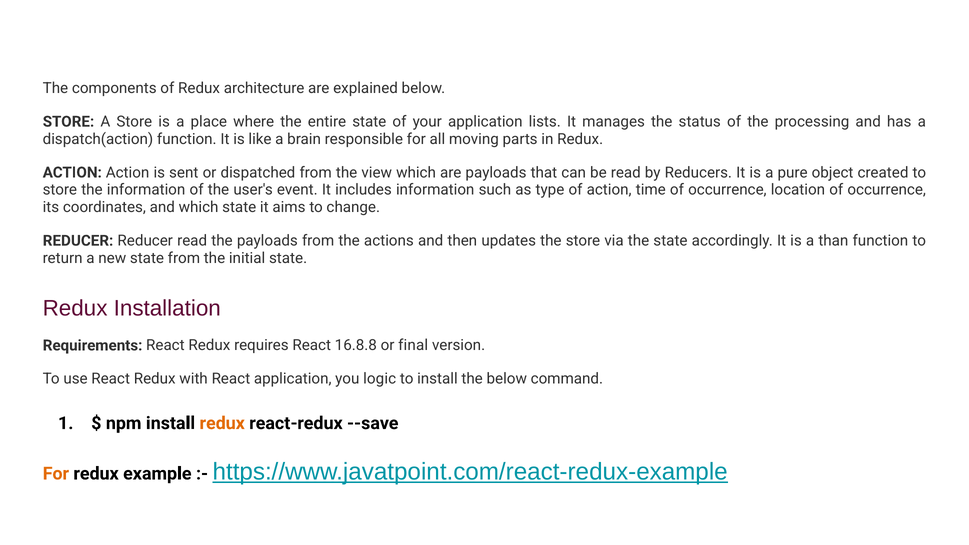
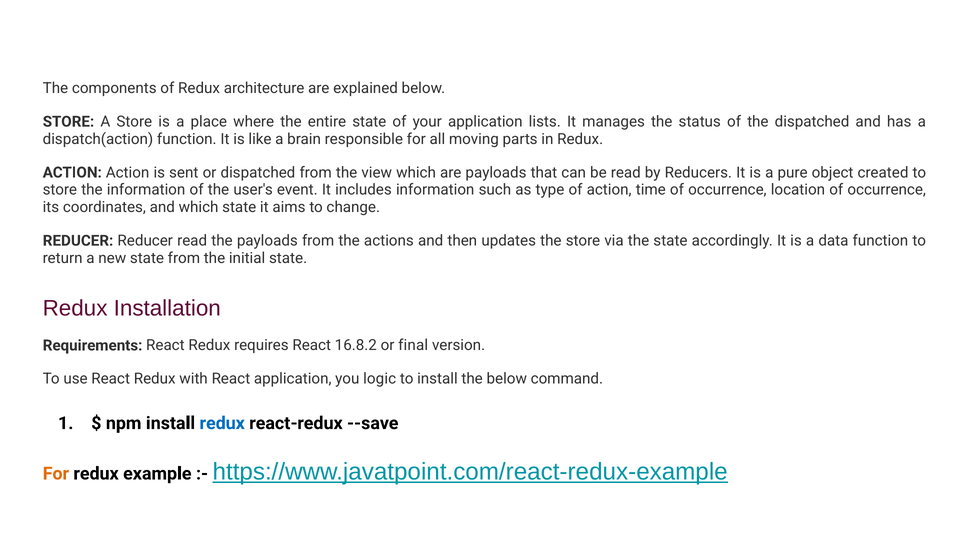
the processing: processing -> dispatched (812, 122)
than: than -> data (833, 241)
16.8.8: 16.8.8 -> 16.8.2 (356, 345)
redux colour: orange -> blue (222, 423)
